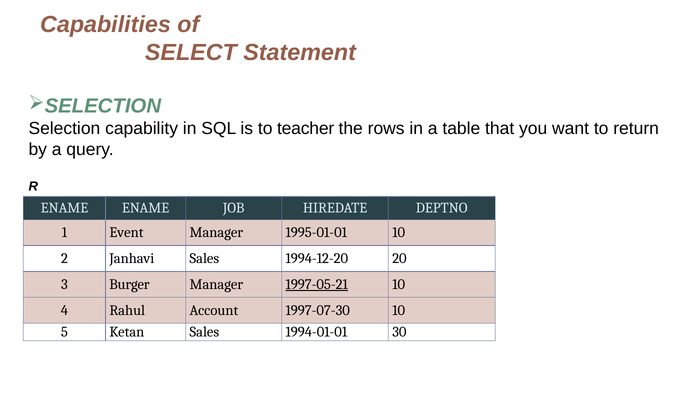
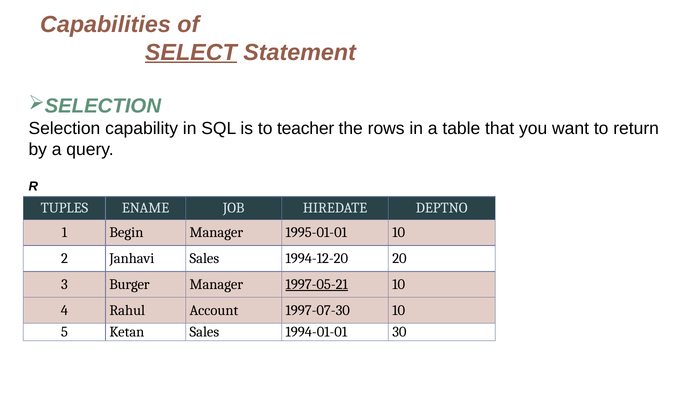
SELECT underline: none -> present (191, 52)
ENAME: ENAME -> TUPLES (64, 208)
Event: Event -> Begin (126, 233)
